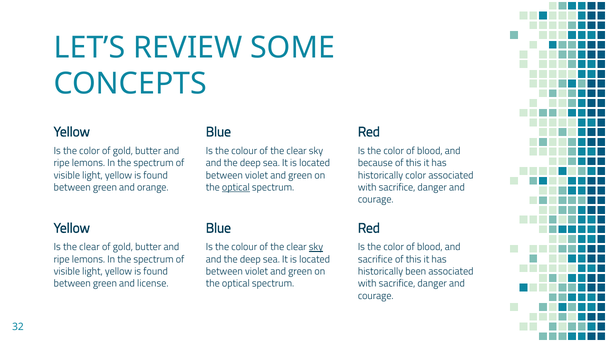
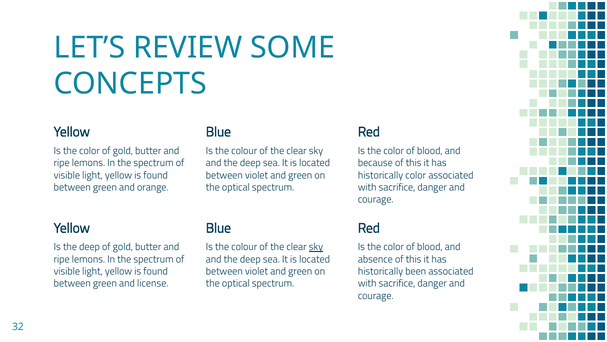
optical underline: present -> none (236, 187)
Is the clear: clear -> deep (90, 247)
sacrifice: sacrifice -> absence (375, 259)
